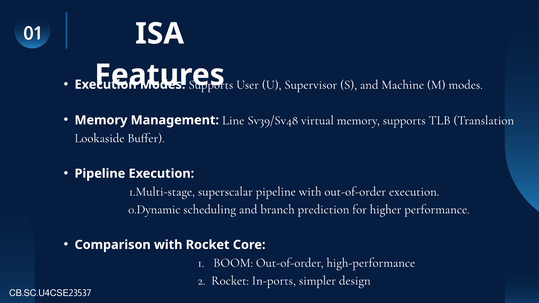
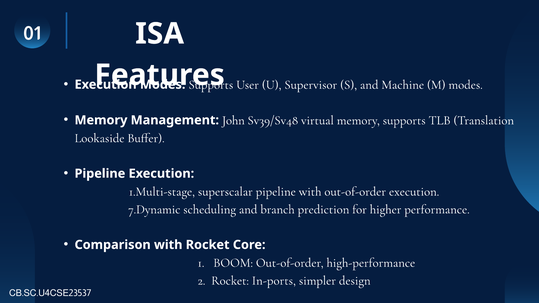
Line: Line -> John (233, 120)
0.Dynamic: 0.Dynamic -> 7.Dynamic (154, 209)
